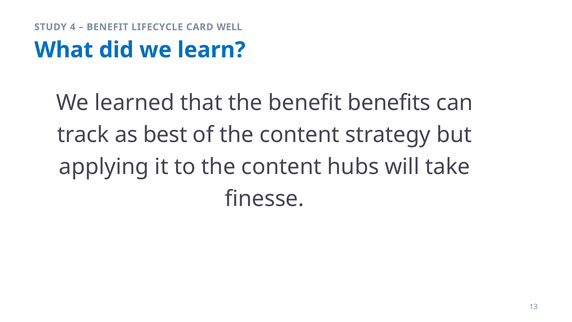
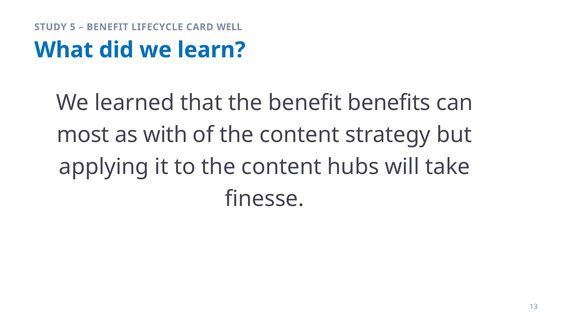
4: 4 -> 5 (73, 27)
track: track -> most (83, 135)
best: best -> with (165, 135)
